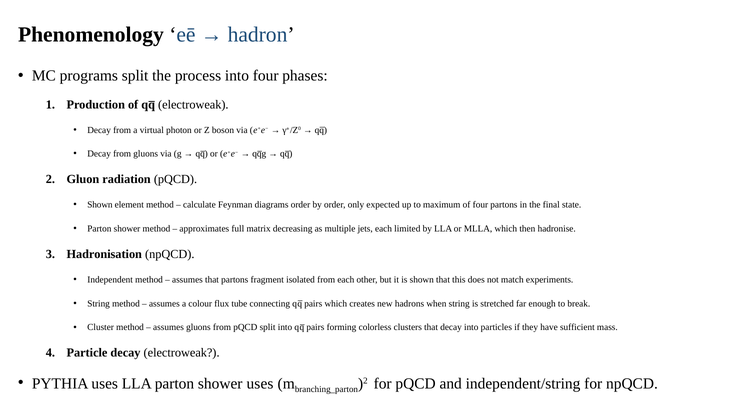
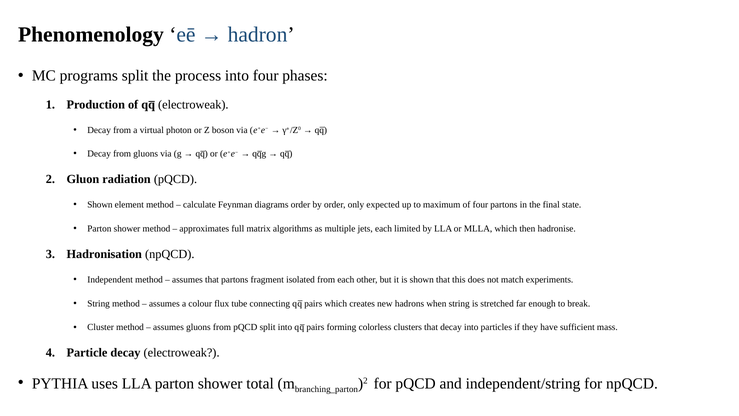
decreasing: decreasing -> algorithms (293, 228)
shower uses: uses -> total (260, 383)
